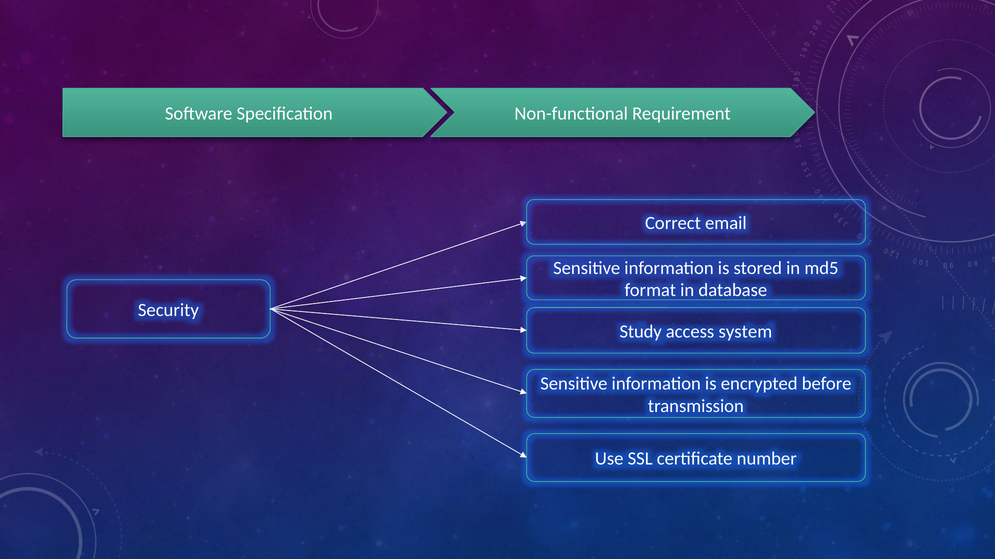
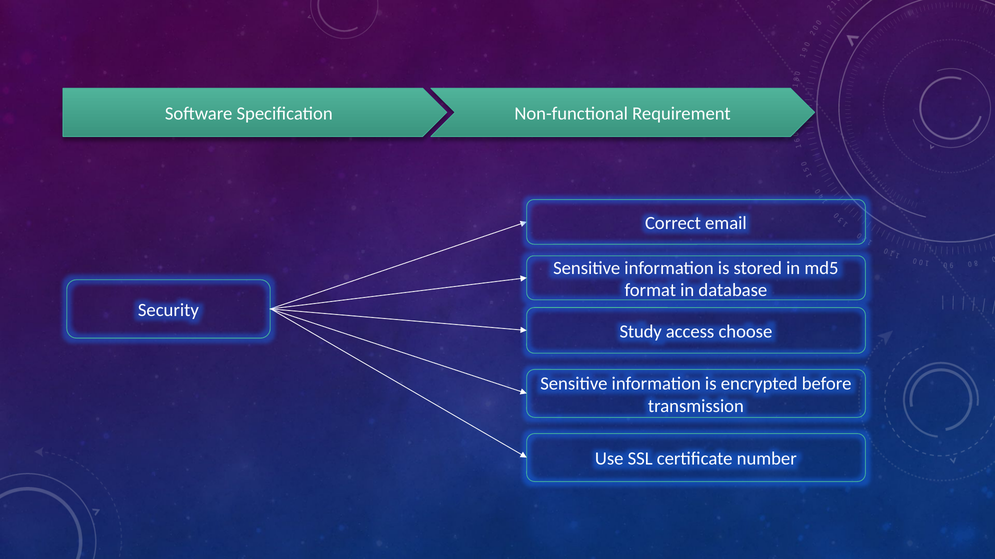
system: system -> choose (745, 332)
